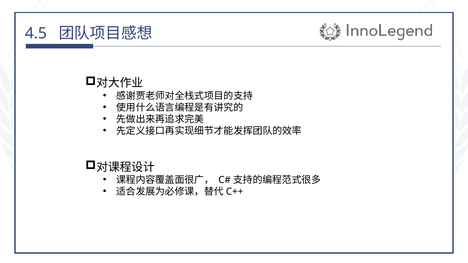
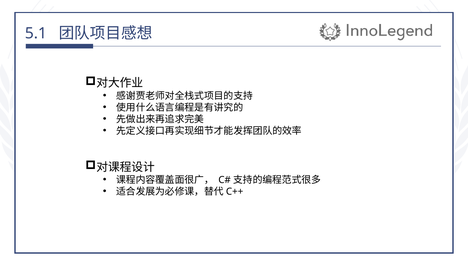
4.5: 4.5 -> 5.1 (36, 33)
